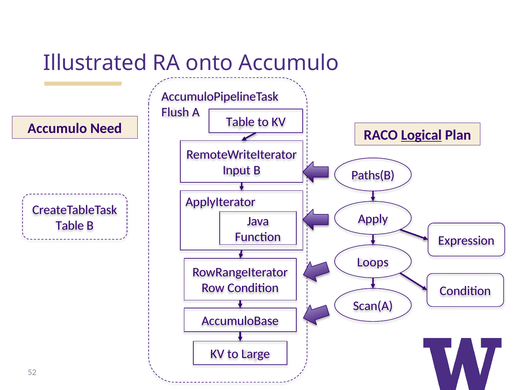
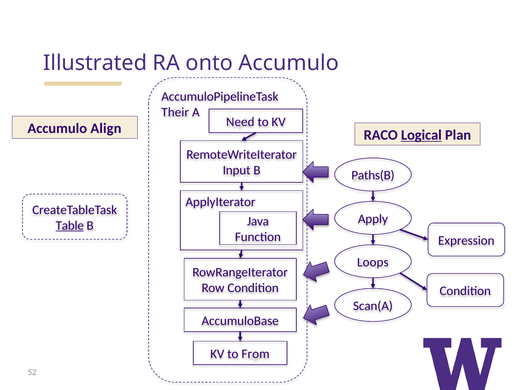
Flush: Flush -> Their (175, 112)
Table: Table -> Need (240, 122)
Need: Need -> Align (106, 128)
Table underline: none -> present (70, 225)
Large: Large -> From (256, 354)
